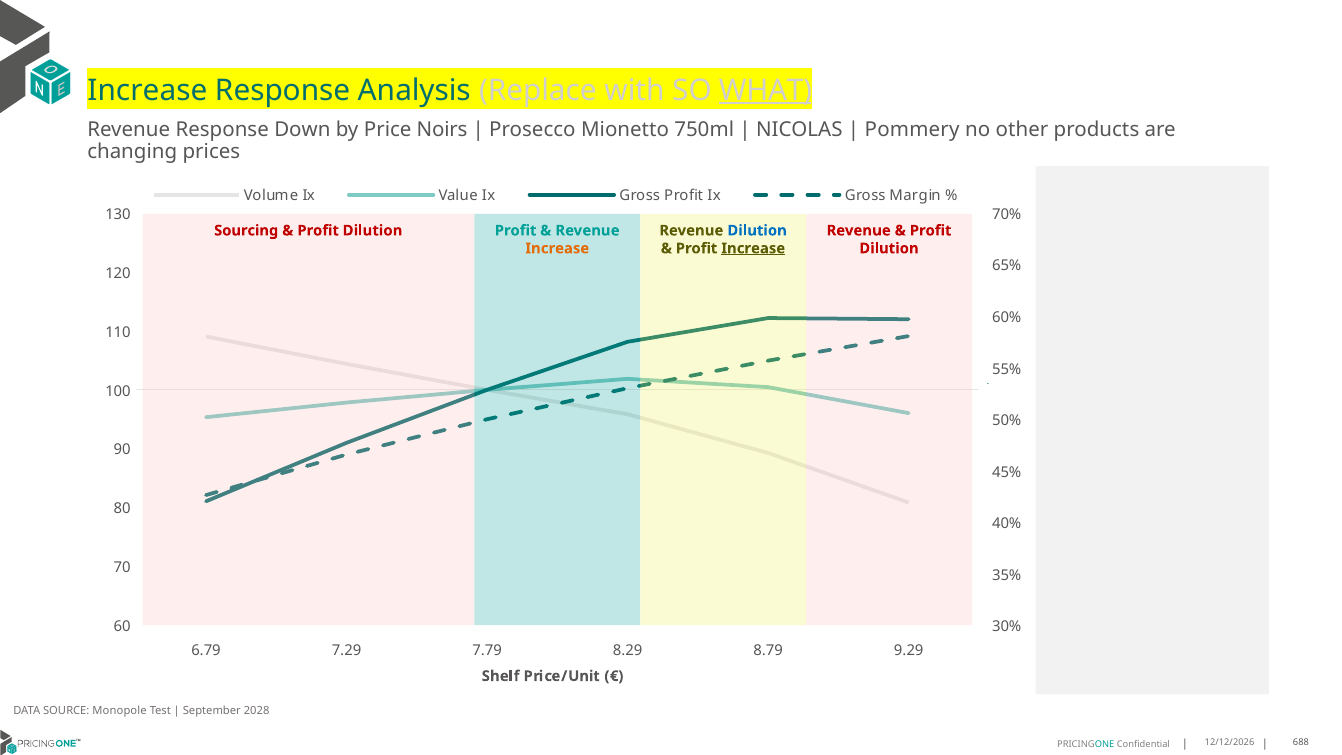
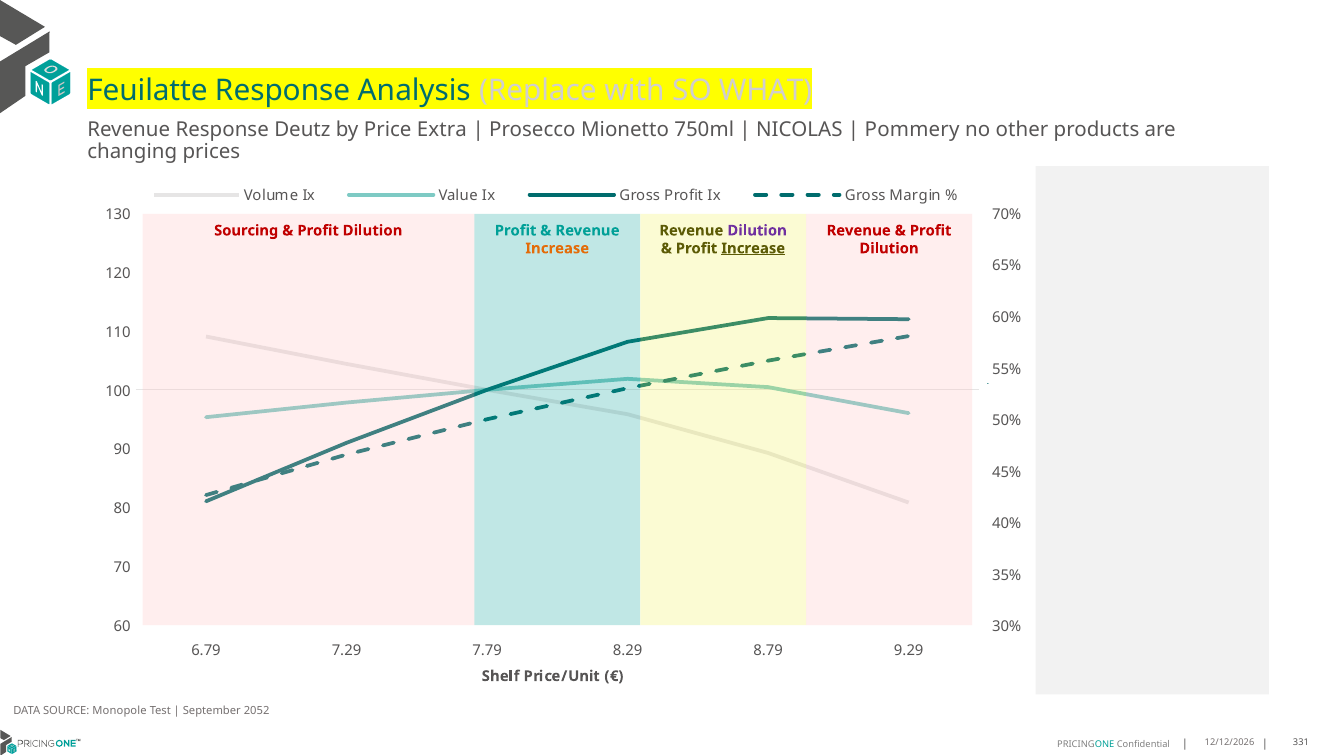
Increase: Increase -> Feuilatte (147, 90)
WHAT underline: present -> none (766, 90)
Down: Down -> Deutz (302, 130)
Noirs: Noirs -> Extra (442, 130)
Dilution colour: blue -> purple (757, 231)
2028: 2028 -> 2052 (257, 711)
688: 688 -> 331 (1301, 742)
